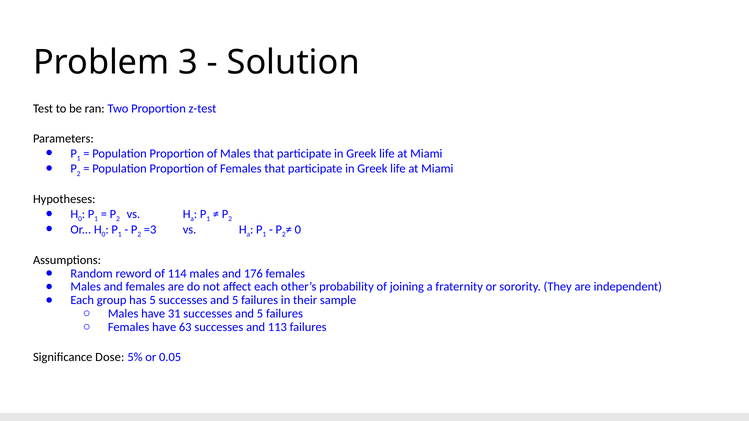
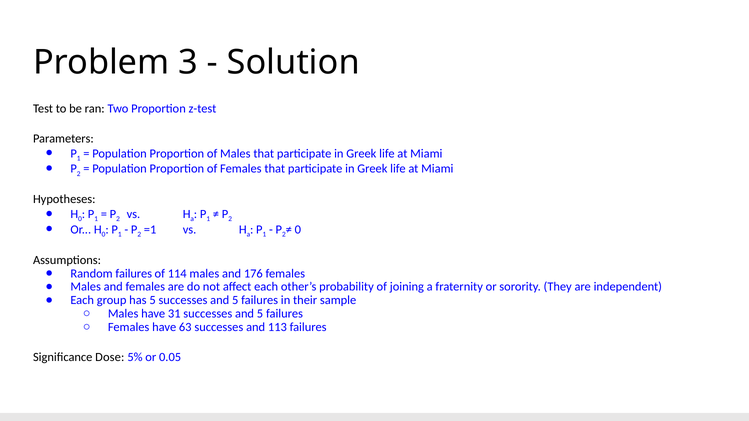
=3: =3 -> =1 (150, 230)
Random reword: reword -> failures (134, 274)
